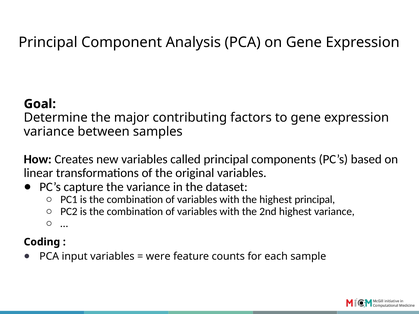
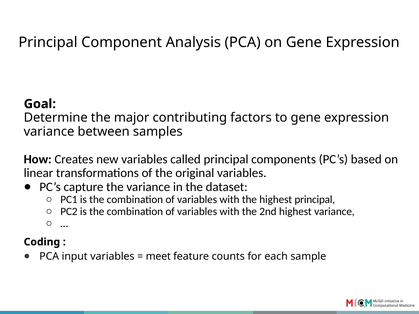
were: were -> meet (158, 257)
